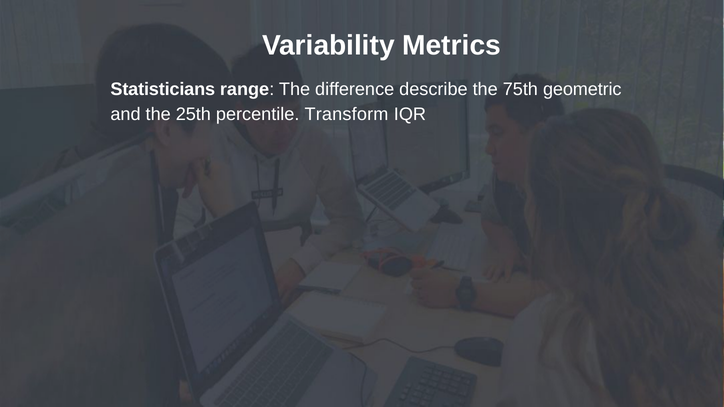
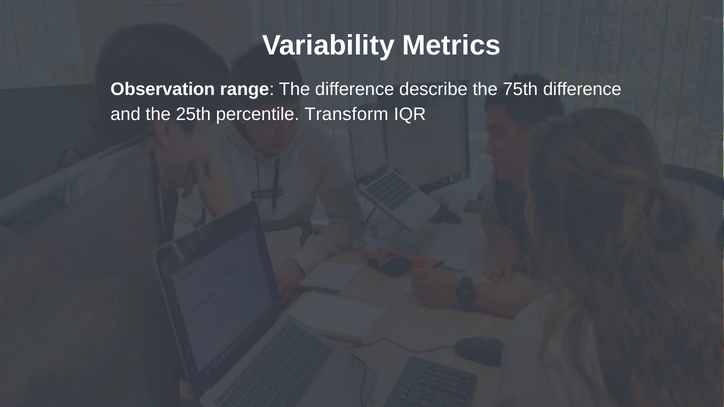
Statisticians: Statisticians -> Observation (163, 89)
75th geometric: geometric -> difference (582, 89)
